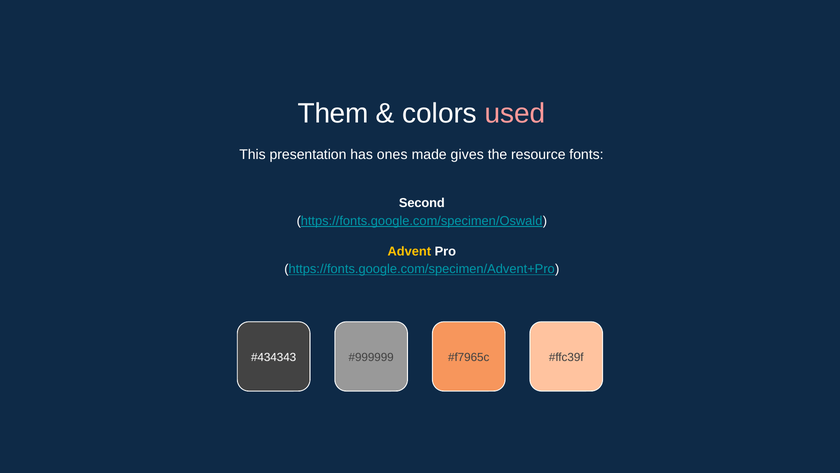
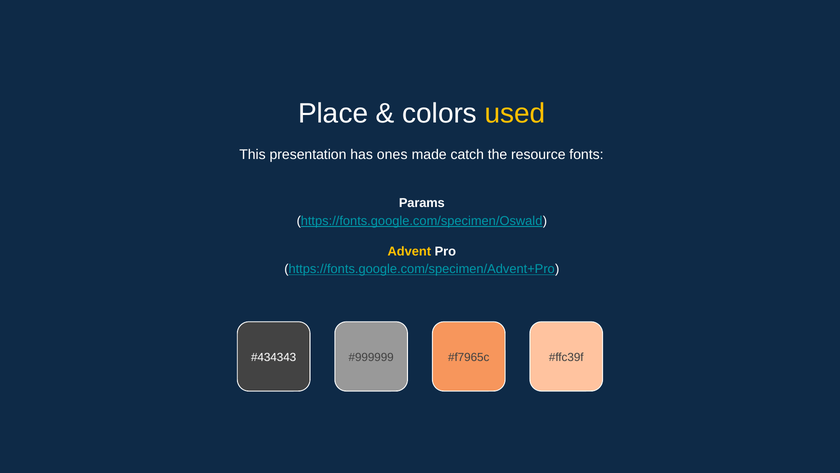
Them: Them -> Place (333, 113)
used colour: pink -> yellow (515, 113)
gives: gives -> catch (467, 154)
Second: Second -> Params (422, 203)
